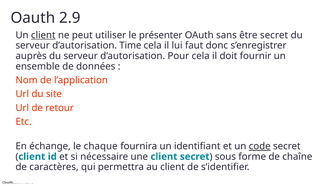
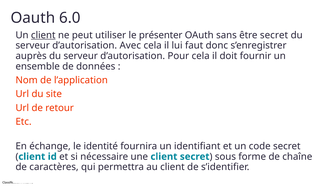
2.9: 2.9 -> 6.0 (70, 18)
Time: Time -> Avec (130, 46)
chaque: chaque -> identité (101, 146)
code underline: present -> none (260, 146)
